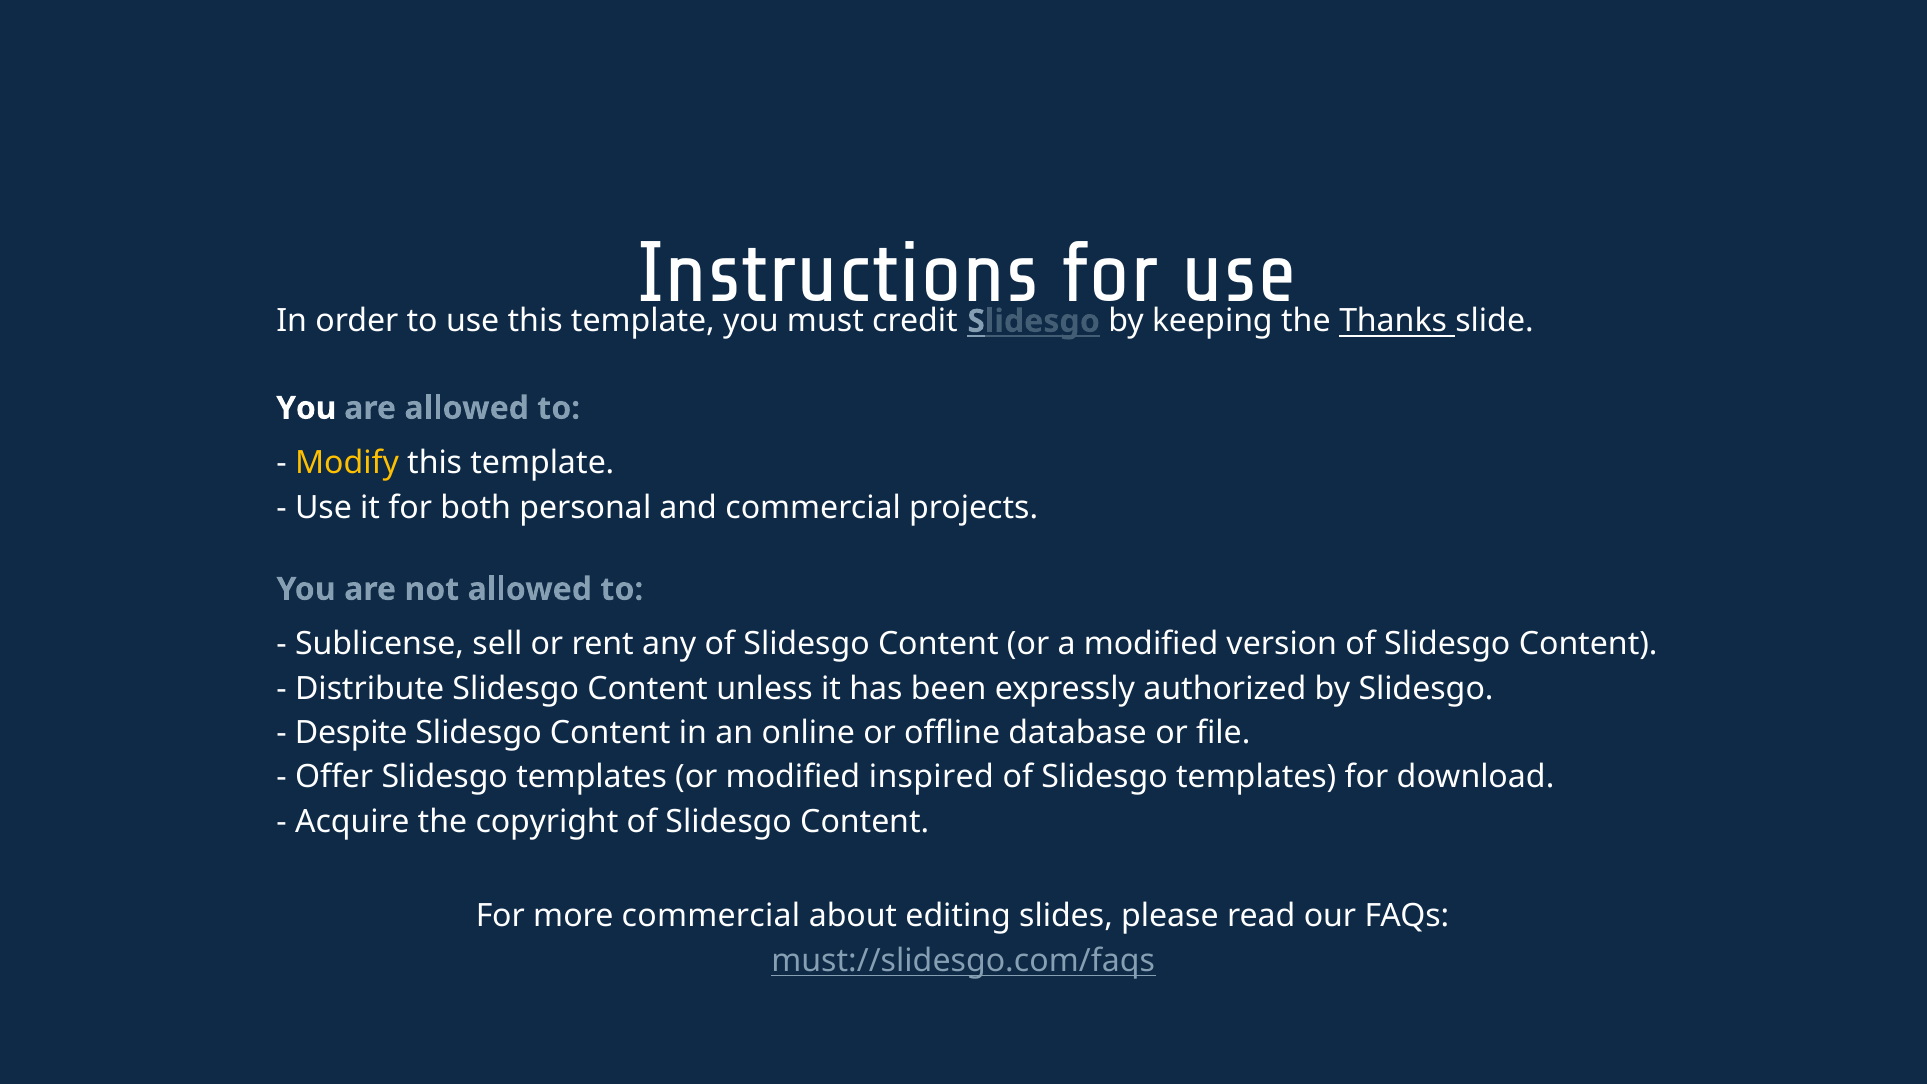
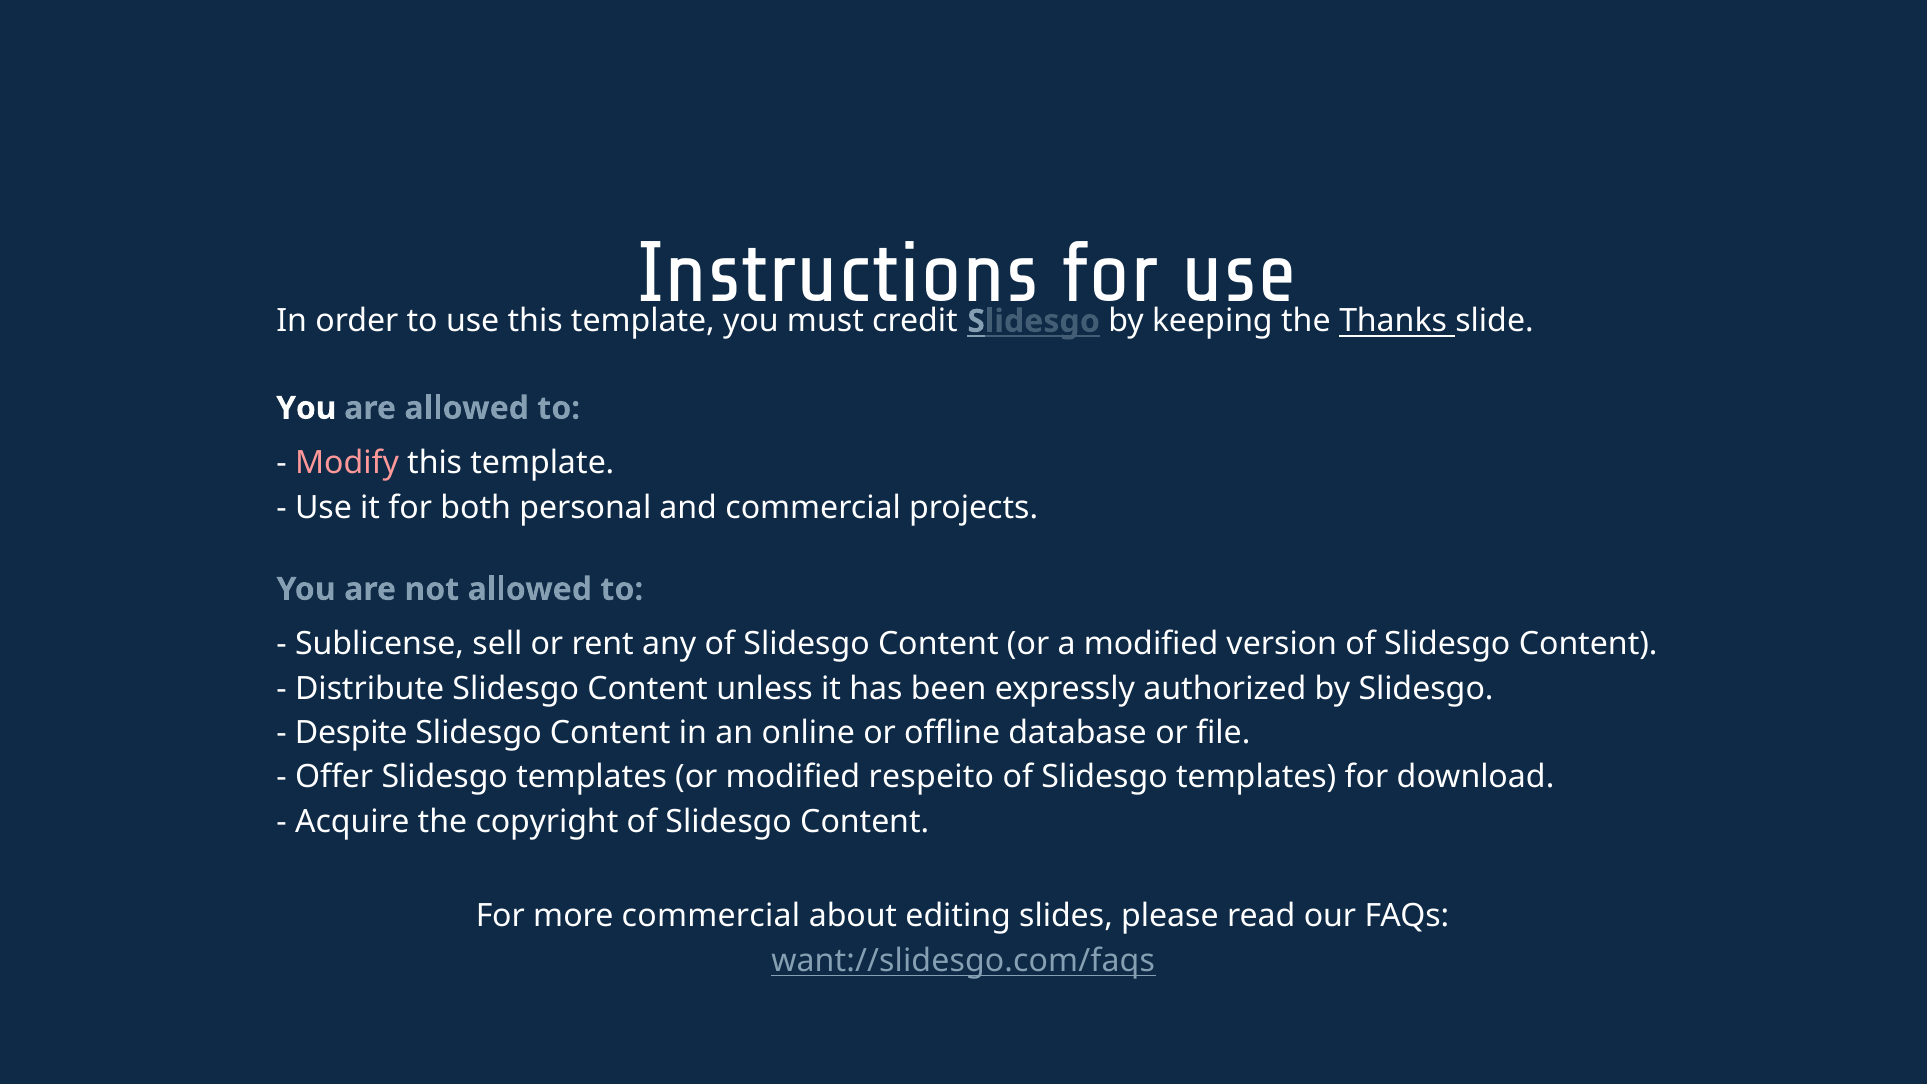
Modify colour: yellow -> pink (347, 463)
inspired: inspired -> respeito (931, 777)
must://slidesgo.com/faqs: must://slidesgo.com/faqs -> want://slidesgo.com/faqs (963, 961)
